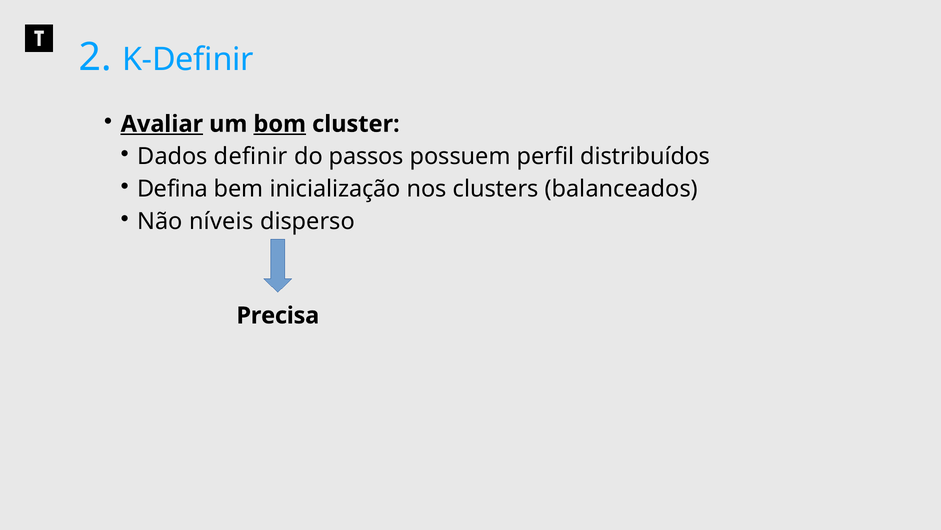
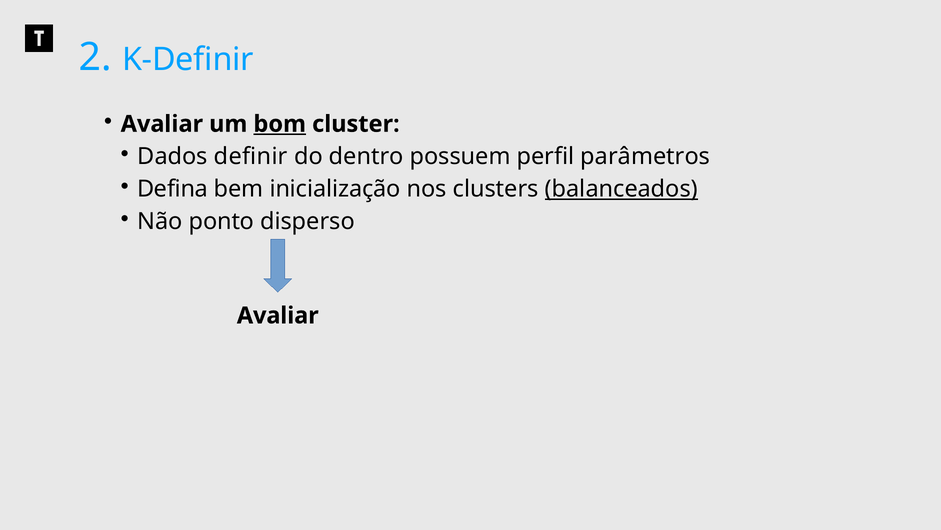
Avaliar underline: present -> none (162, 124)
passos: passos -> dentro (366, 156)
distribuídos: distribuídos -> parâmetros (645, 156)
balanceados underline: none -> present (621, 189)
níveis: níveis -> ponto (221, 221)
Precisa: Precisa -> Avaliar (278, 315)
